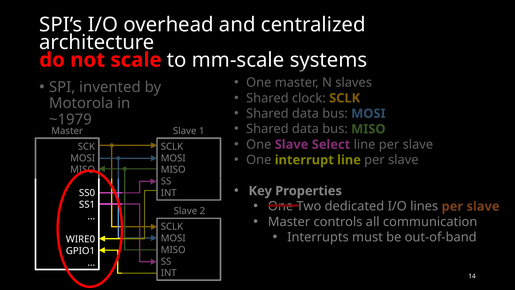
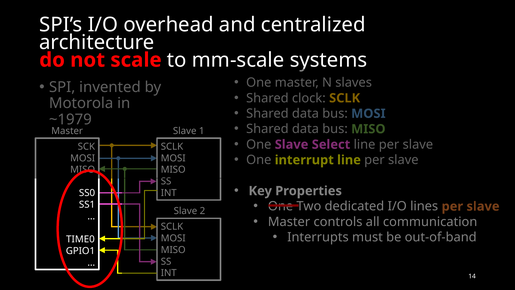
WIRE0: WIRE0 -> TIME0 (80, 239)
